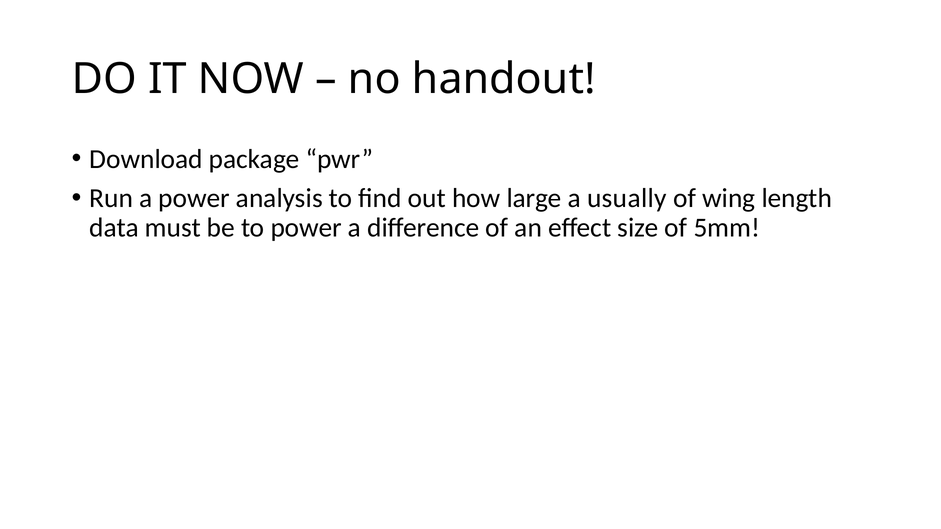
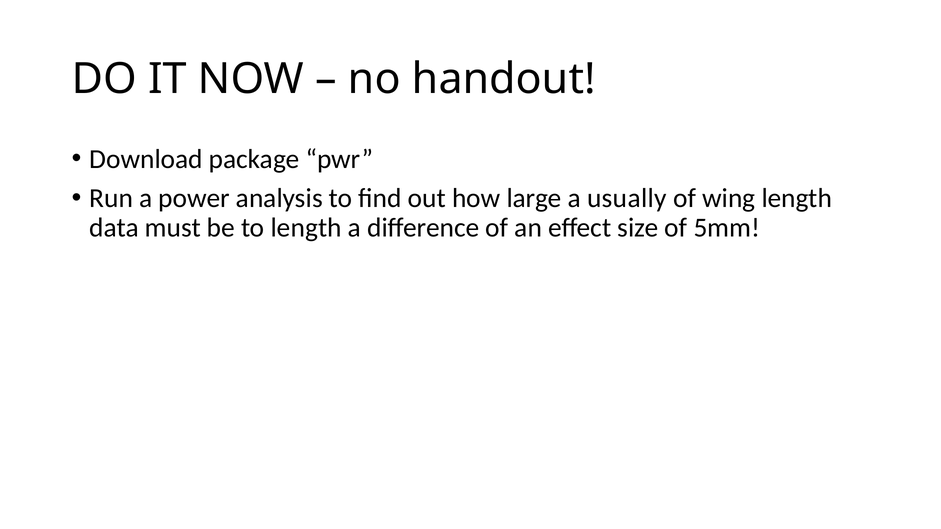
to power: power -> length (306, 228)
